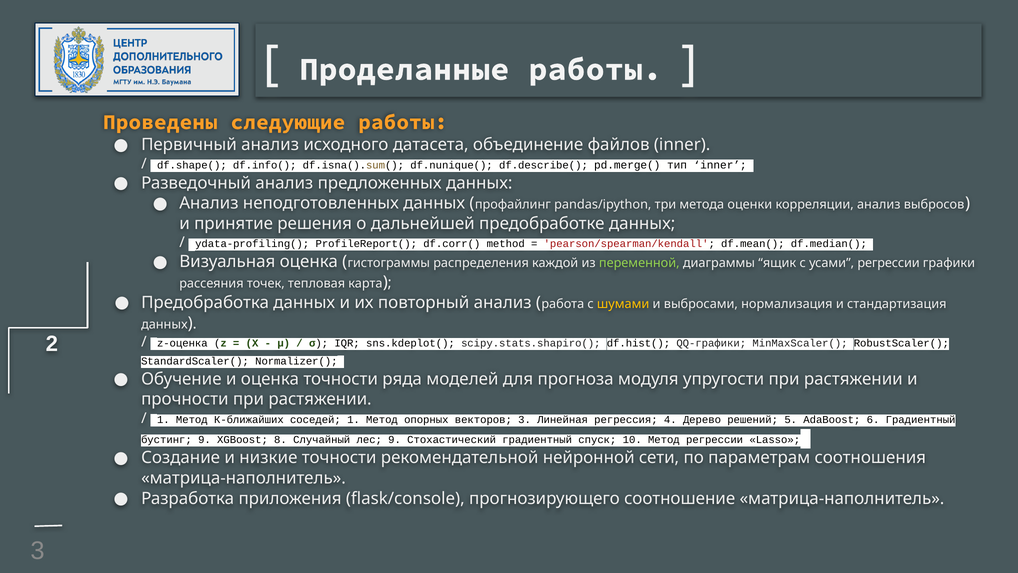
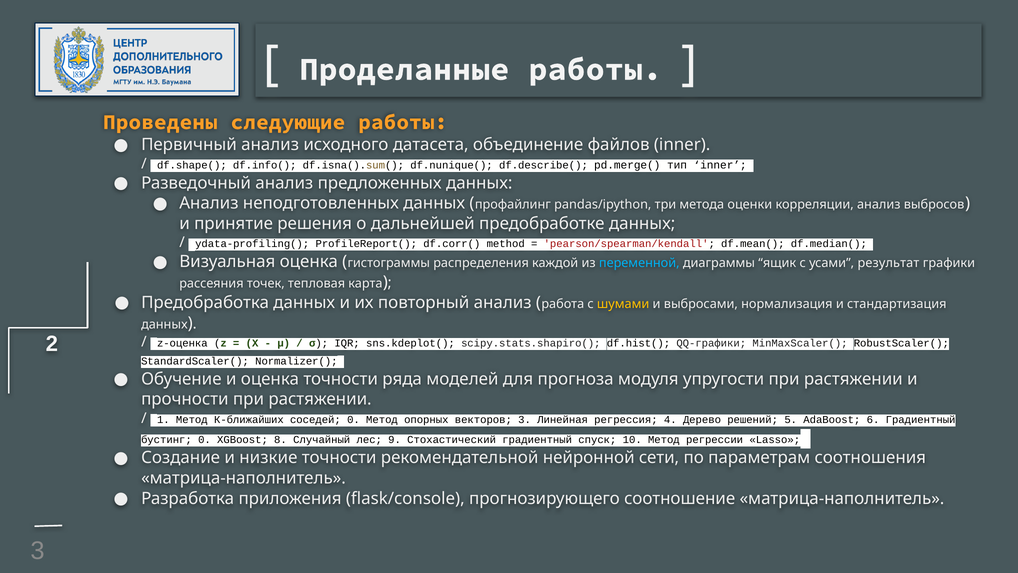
переменной colour: light green -> light blue (639, 263)
усами регрессии: регрессии -> результат (888, 263)
соседей 1: 1 -> 0 (353, 419)
бустинг 9: 9 -> 0 (204, 439)
